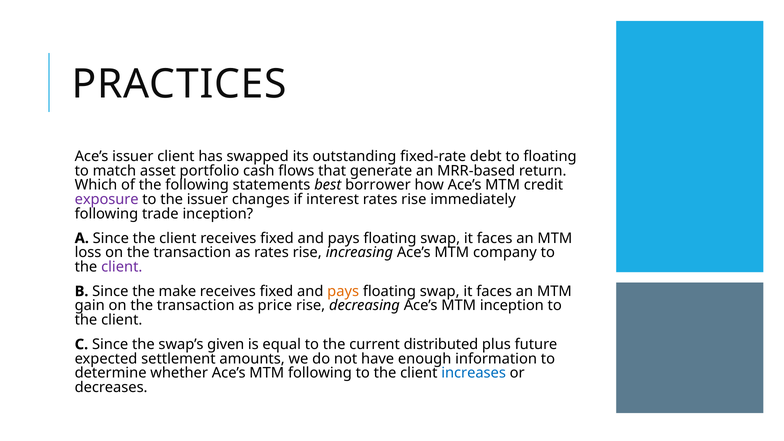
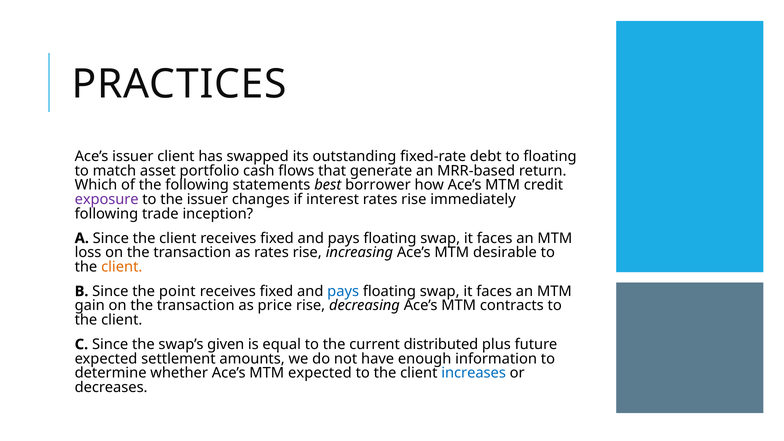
company: company -> desirable (505, 252)
client colour: purple -> orange (122, 267)
make: make -> point (177, 291)
pays colour: orange -> blue (343, 291)
MTM inception: inception -> contracts (512, 306)
MTM following: following -> expected (320, 373)
